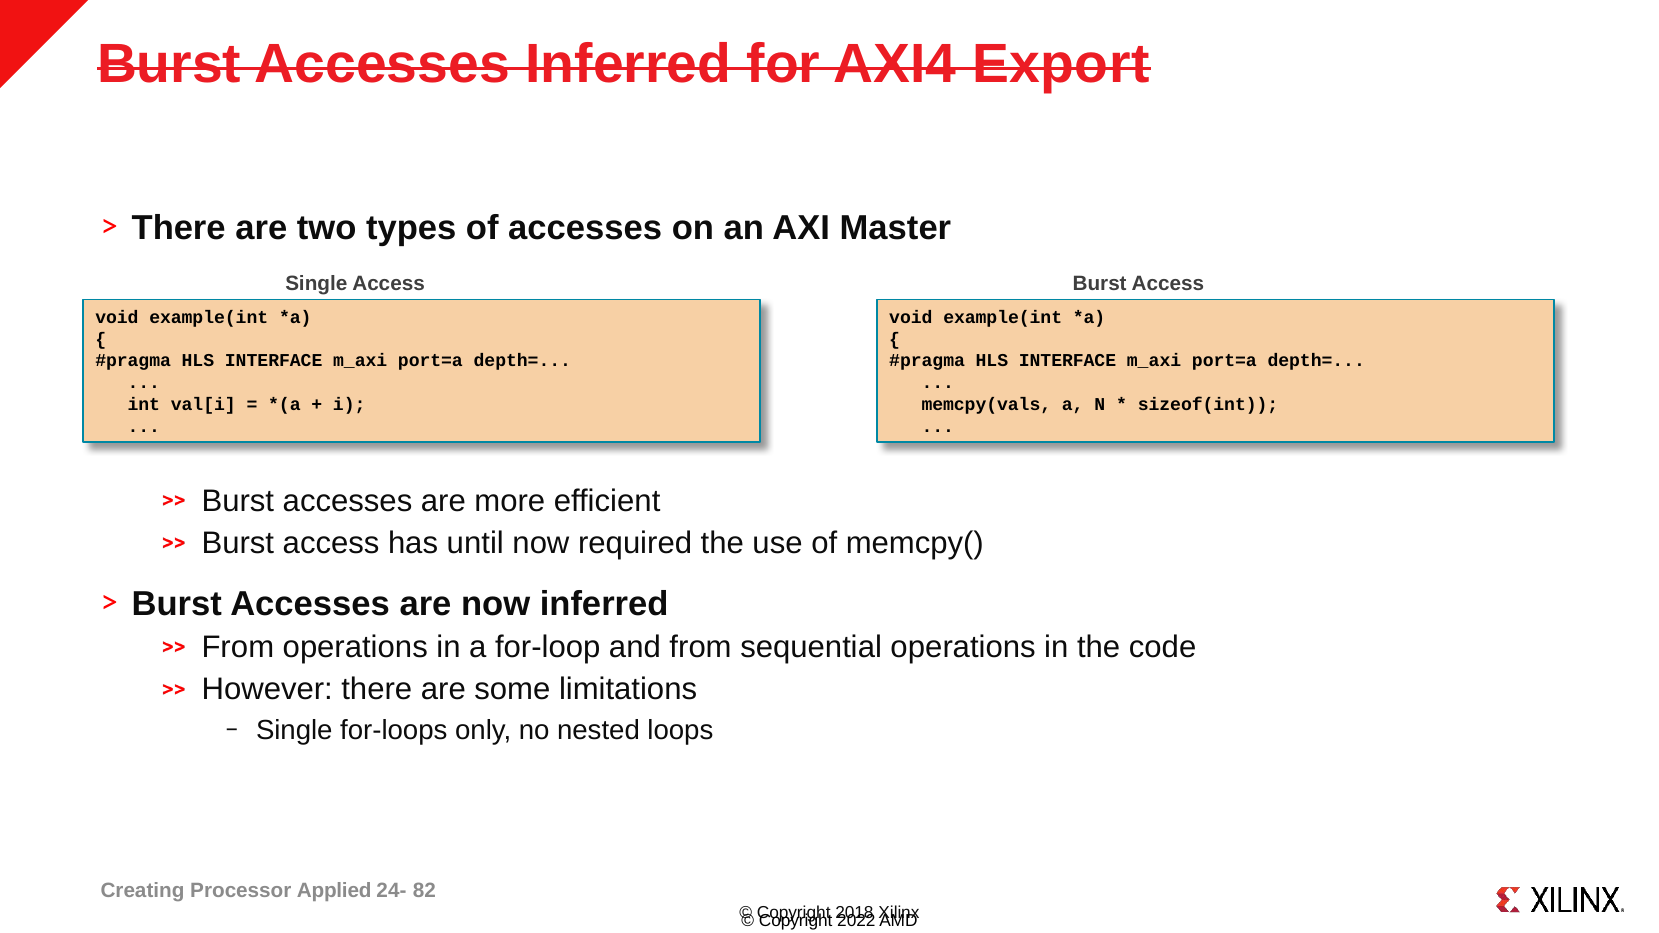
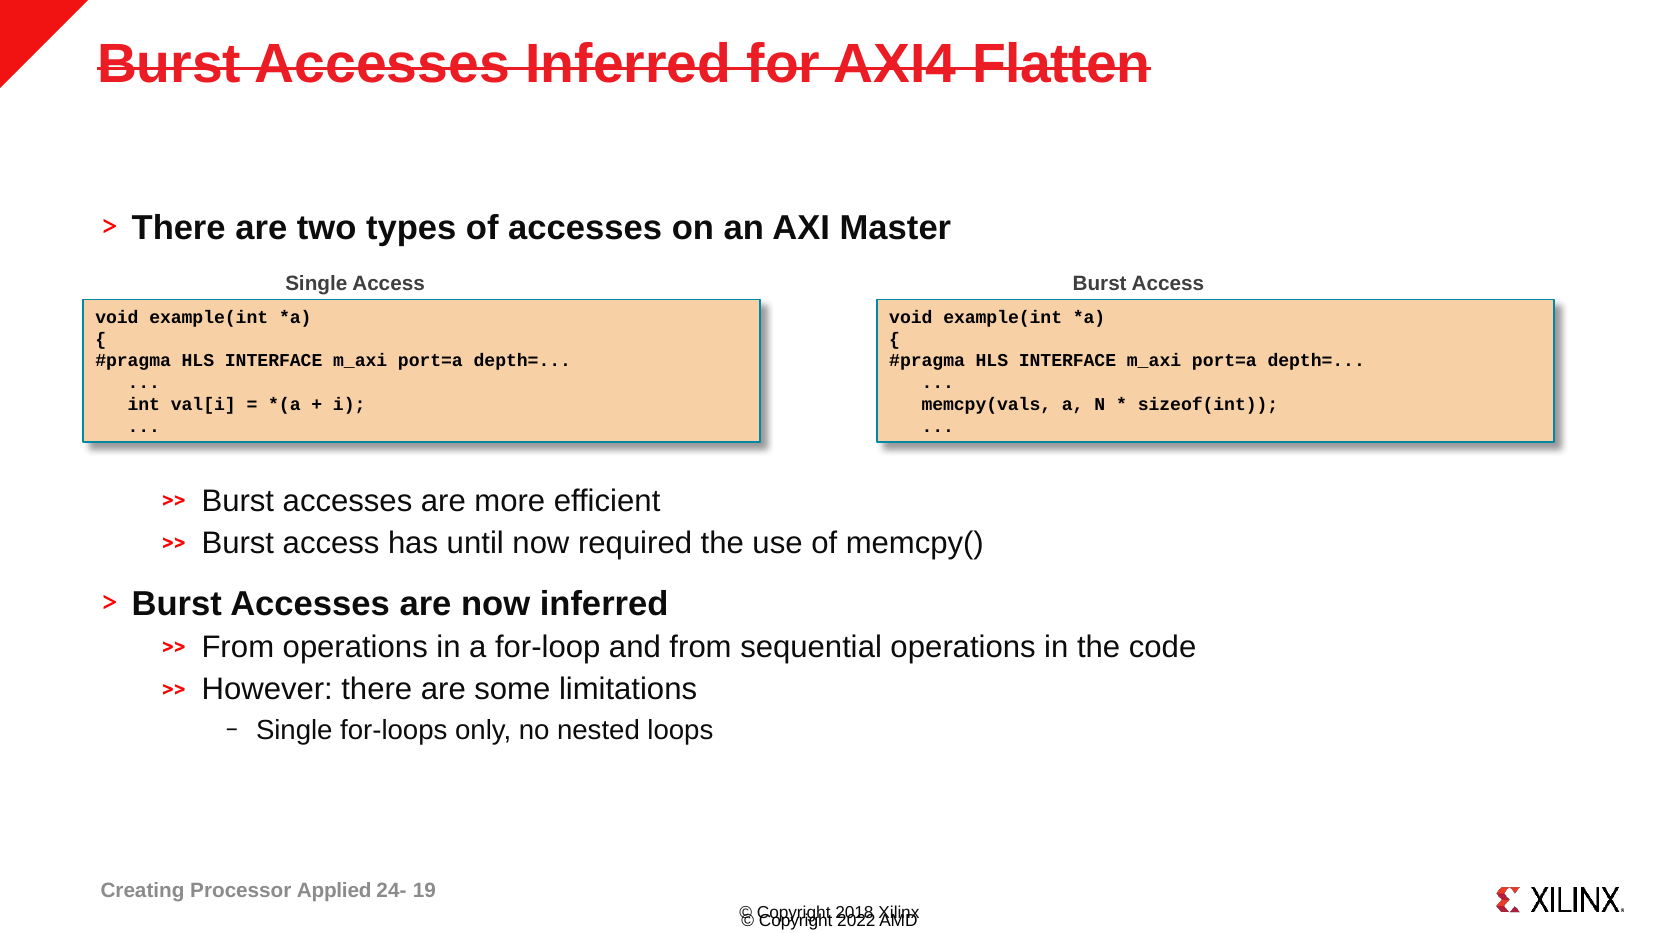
Export: Export -> Flatten (1061, 64)
82: 82 -> 19 (424, 891)
